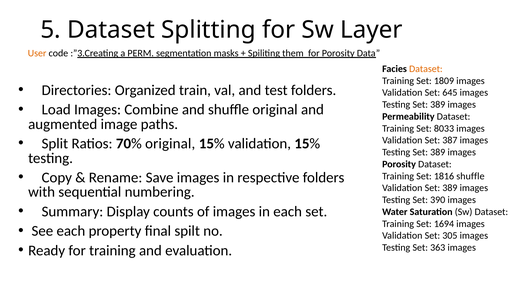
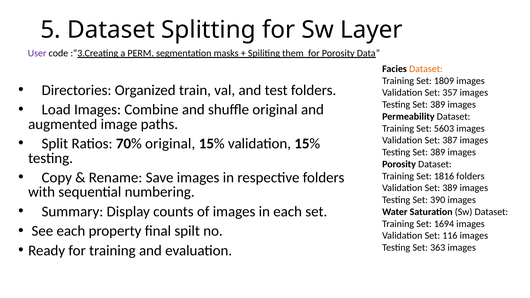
User colour: orange -> purple (37, 53)
645: 645 -> 357 (450, 93)
8033: 8033 -> 5603 (444, 128)
1816 shuffle: shuffle -> folders (470, 176)
305: 305 -> 116 (450, 236)
